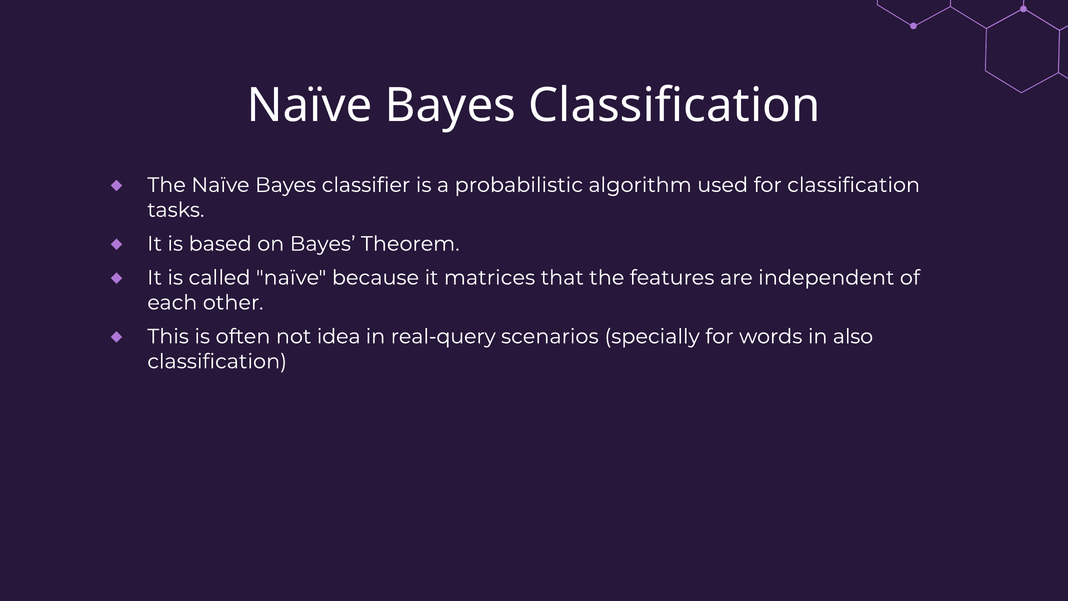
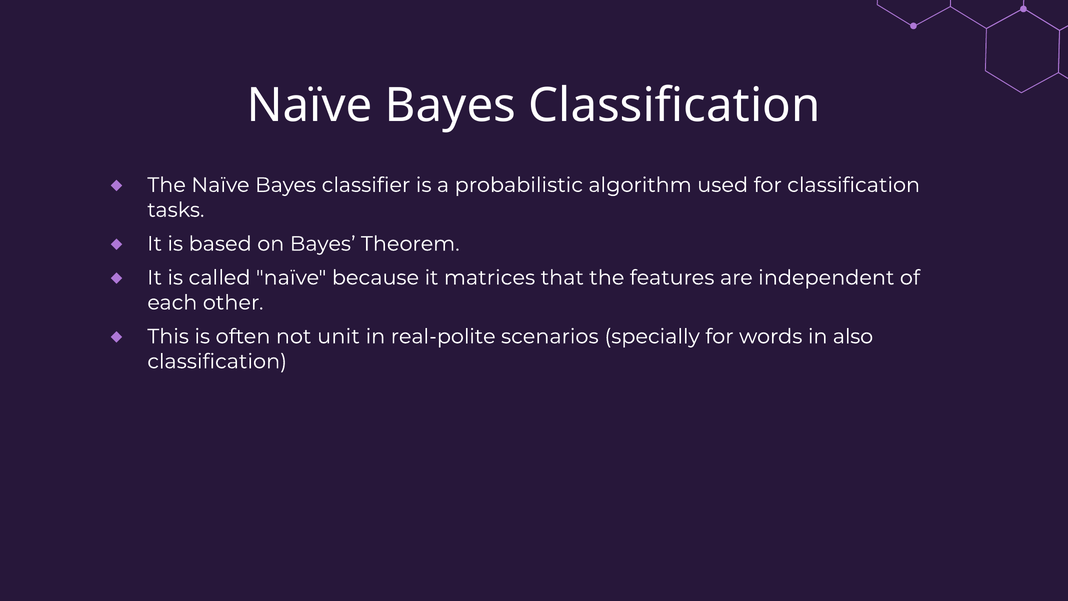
idea: idea -> unit (339, 336)
real-query: real-query -> real-polite (443, 336)
